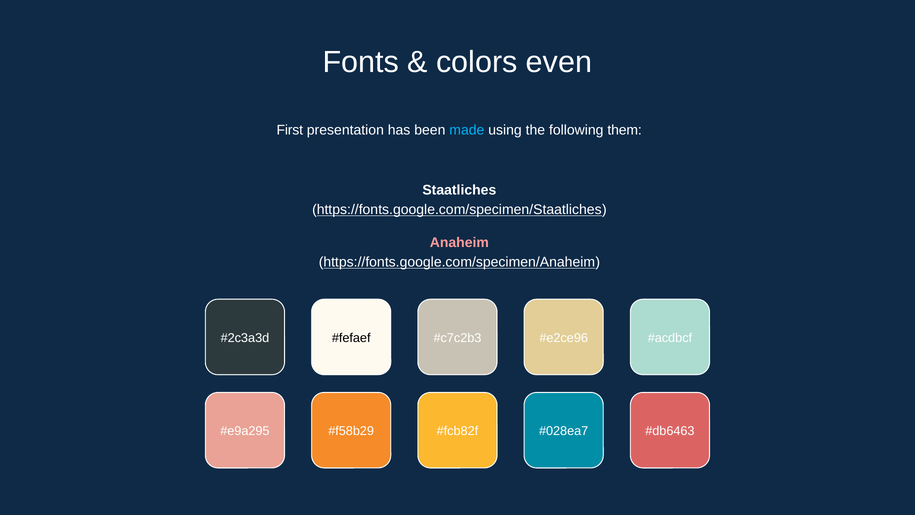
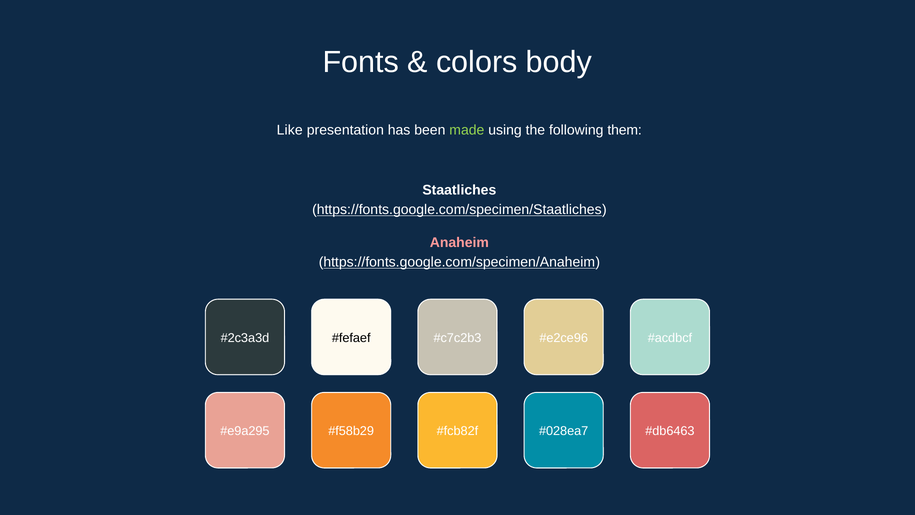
even: even -> body (559, 62)
First: First -> Like (290, 130)
made colour: light blue -> light green (467, 130)
